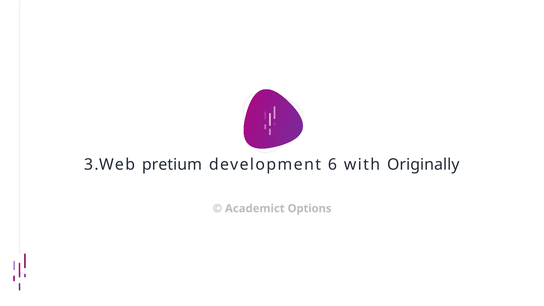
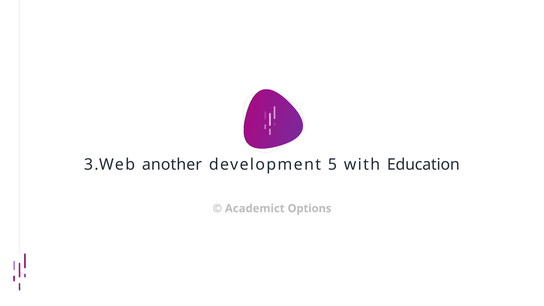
pretium: pretium -> another (172, 165)
6: 6 -> 5 (332, 165)
Originally: Originally -> Education (423, 165)
